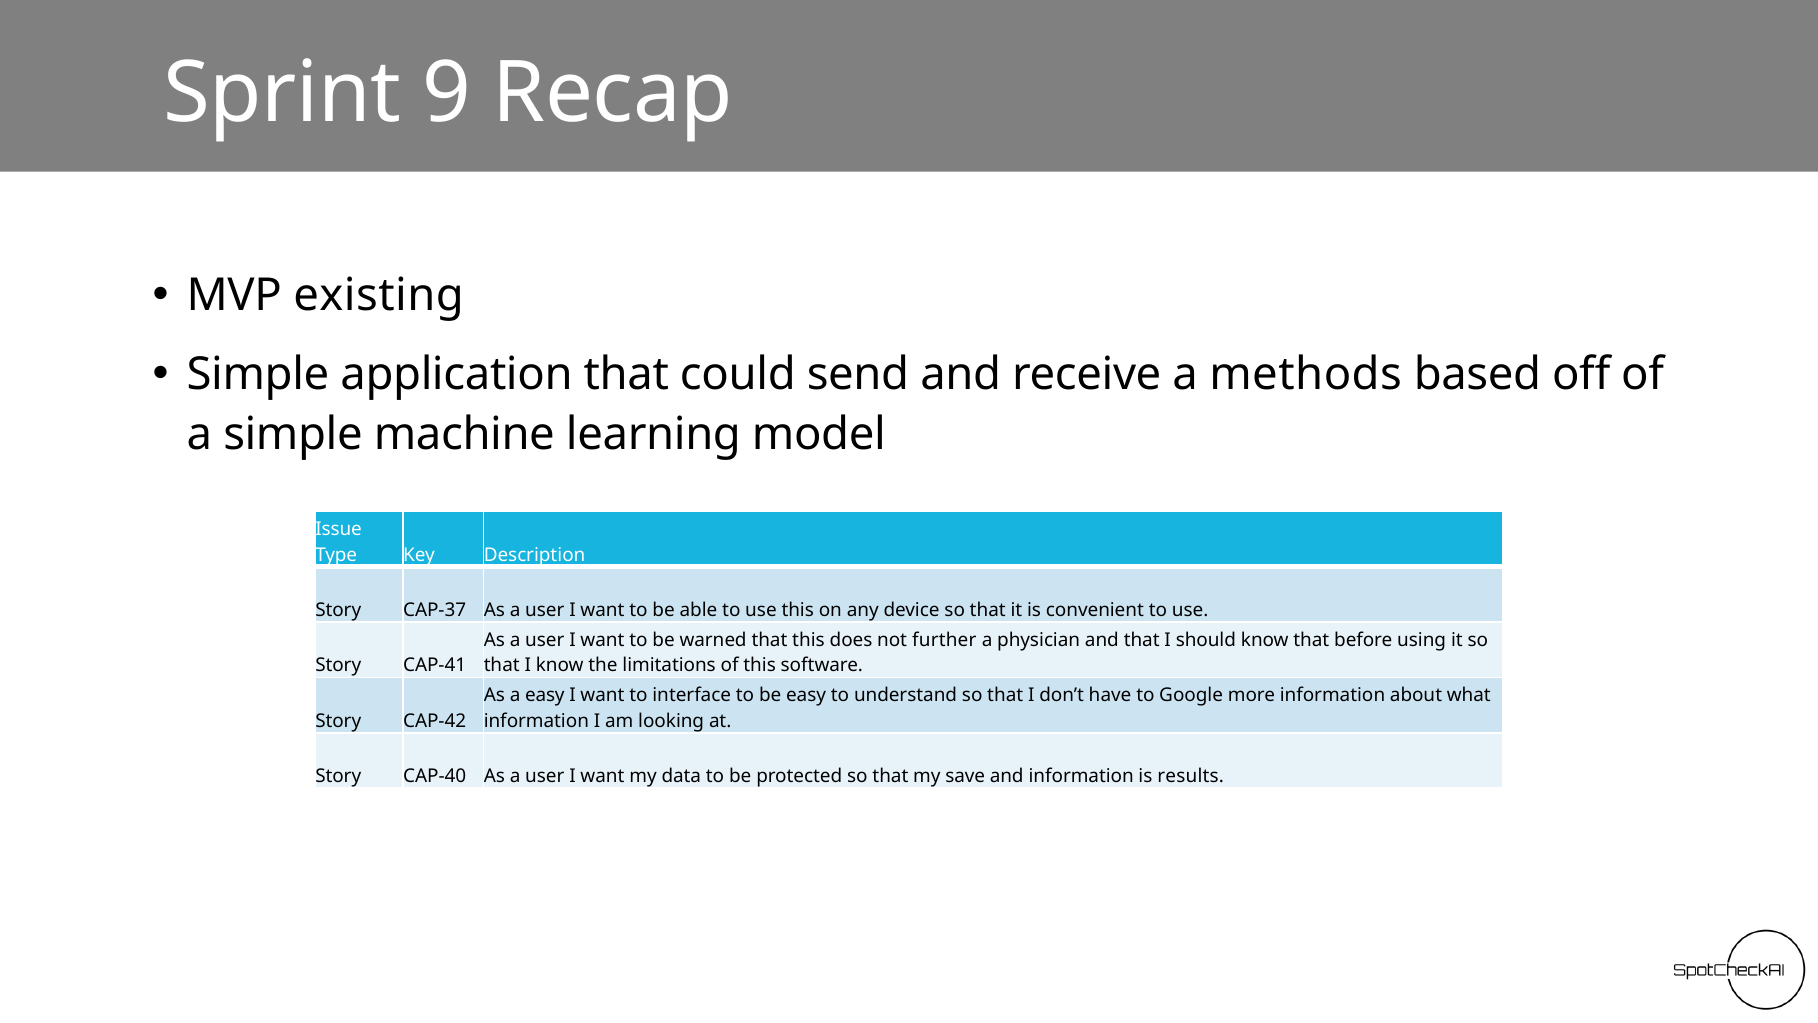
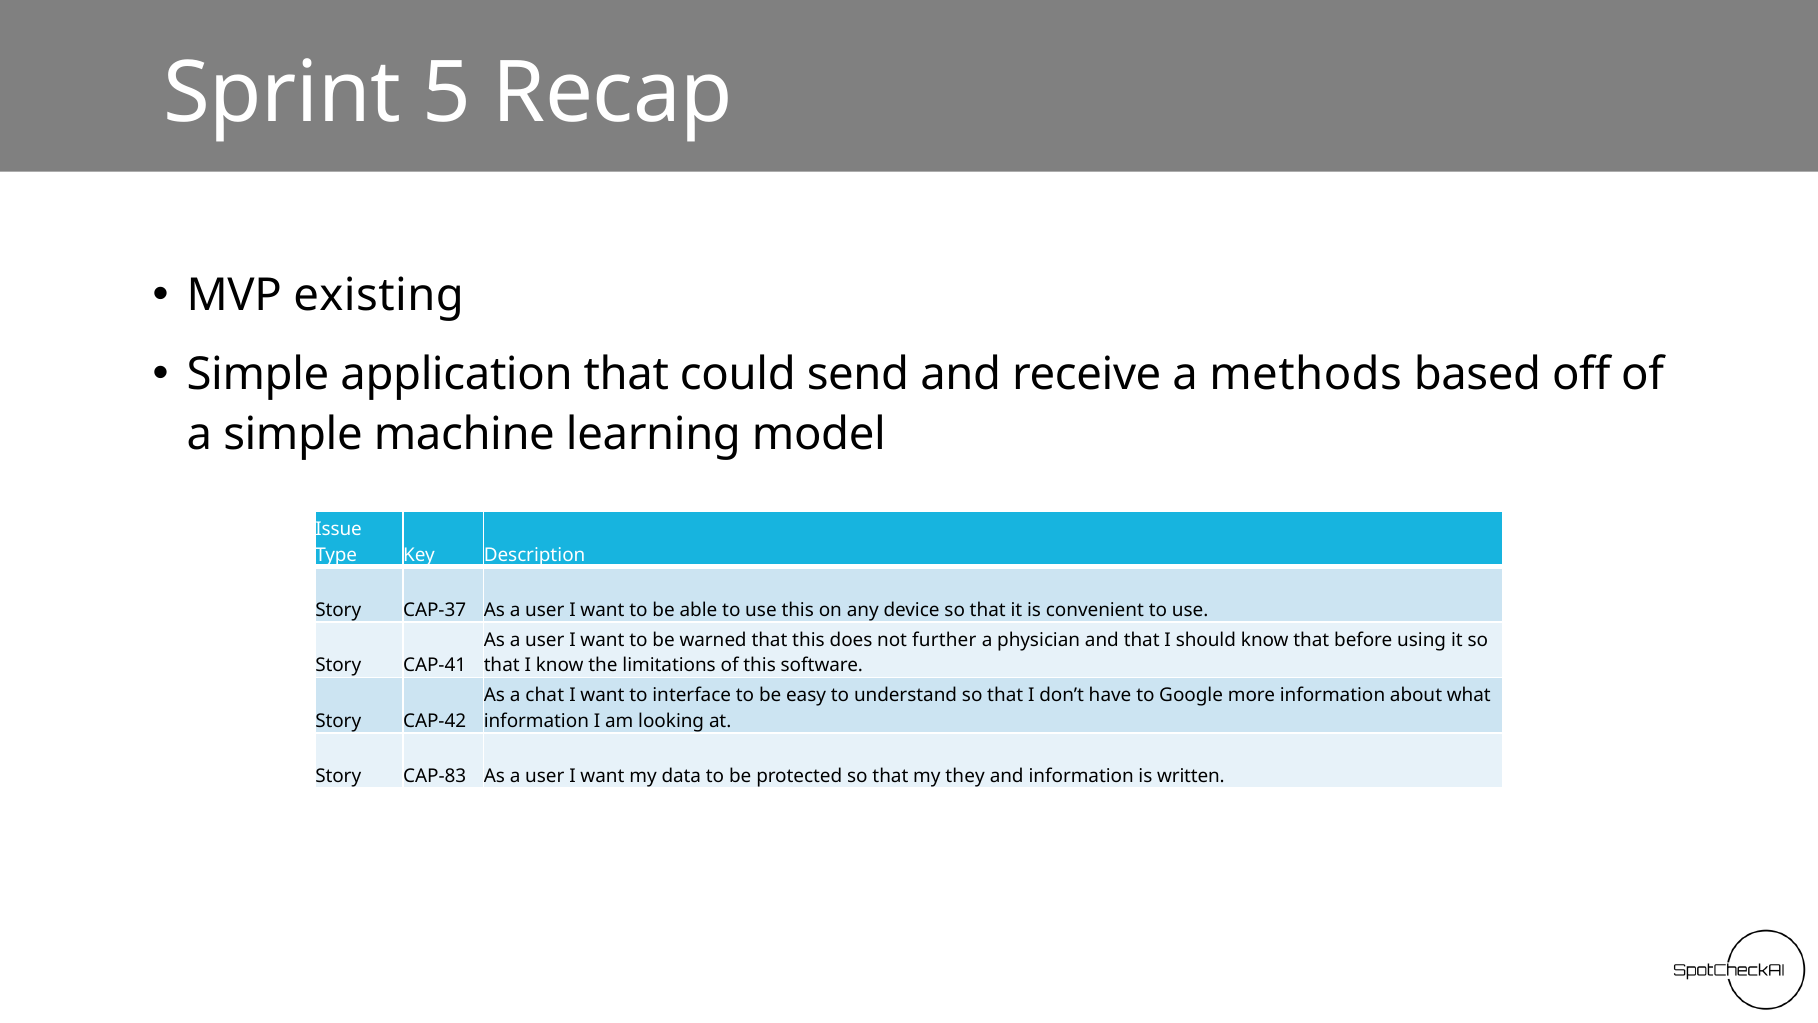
9: 9 -> 5 (447, 93)
a easy: easy -> chat (545, 695)
CAP-40: CAP-40 -> CAP-83 (435, 776)
save: save -> they (965, 776)
results: results -> written (1191, 776)
